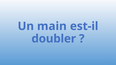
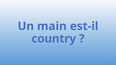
doubler: doubler -> country (54, 39)
